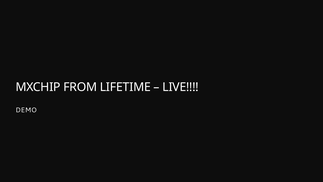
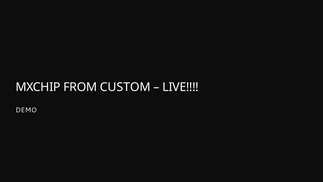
LIFETIME: LIFETIME -> CUSTOM (125, 87)
